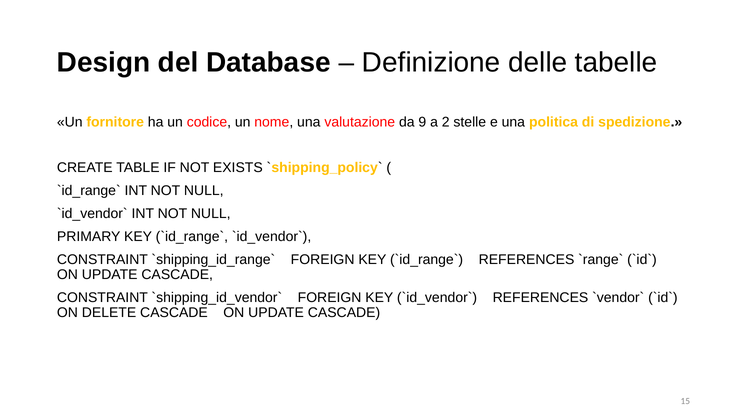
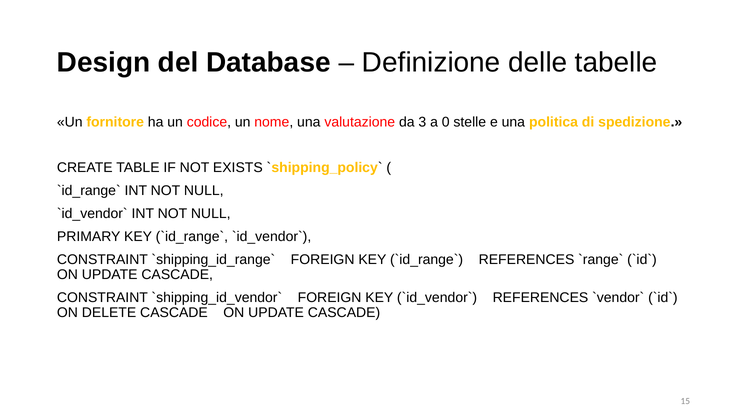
9: 9 -> 3 (422, 122)
2: 2 -> 0 (446, 122)
